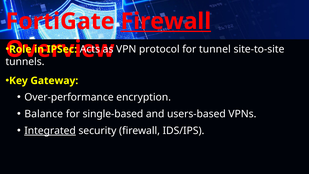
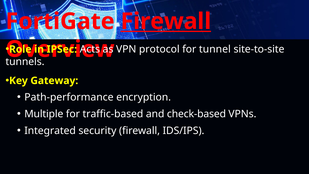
Over-performance: Over-performance -> Path-performance (69, 97)
Balance: Balance -> Multiple (44, 114)
single-based: single-based -> traffic-based (113, 114)
users-based: users-based -> check-based (196, 114)
Integrated underline: present -> none (50, 130)
